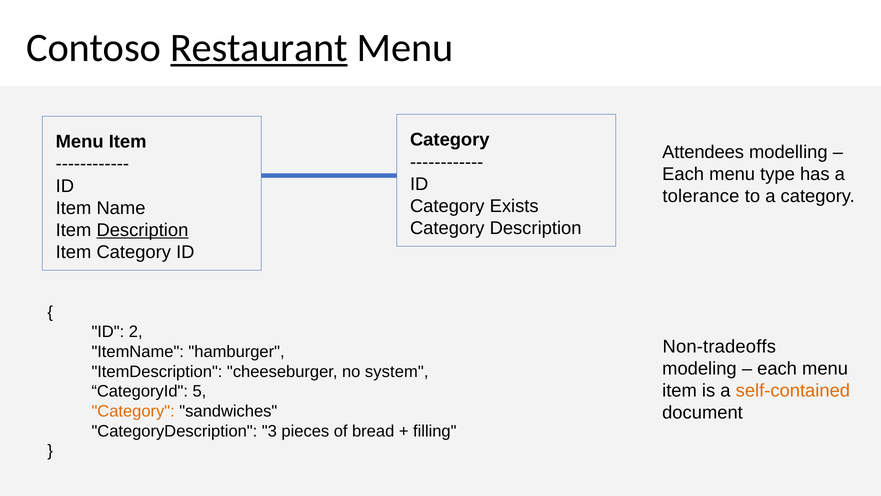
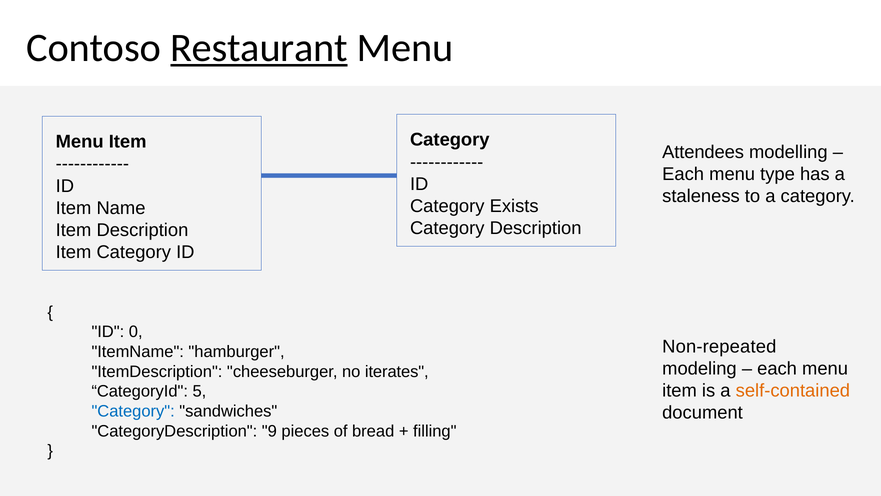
tolerance: tolerance -> staleness (701, 196)
Description underline: present -> none (142, 230)
2: 2 -> 0 (136, 332)
Non-tradeoffs: Non-tradeoffs -> Non-repeated (719, 346)
system: system -> iterates (397, 371)
Category colour: orange -> blue (133, 411)
3: 3 -> 9 (269, 431)
